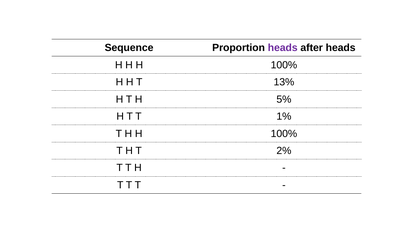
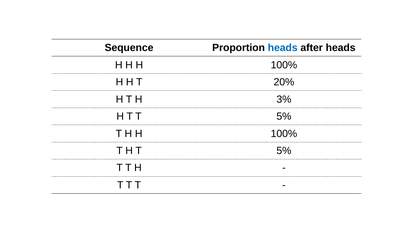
heads colour: purple -> blue (283, 48)
13%: 13% -> 20% (284, 82)
5%: 5% -> 3% (284, 99)
T T 1%: 1% -> 5% (284, 116)
H T 2%: 2% -> 5% (284, 150)
